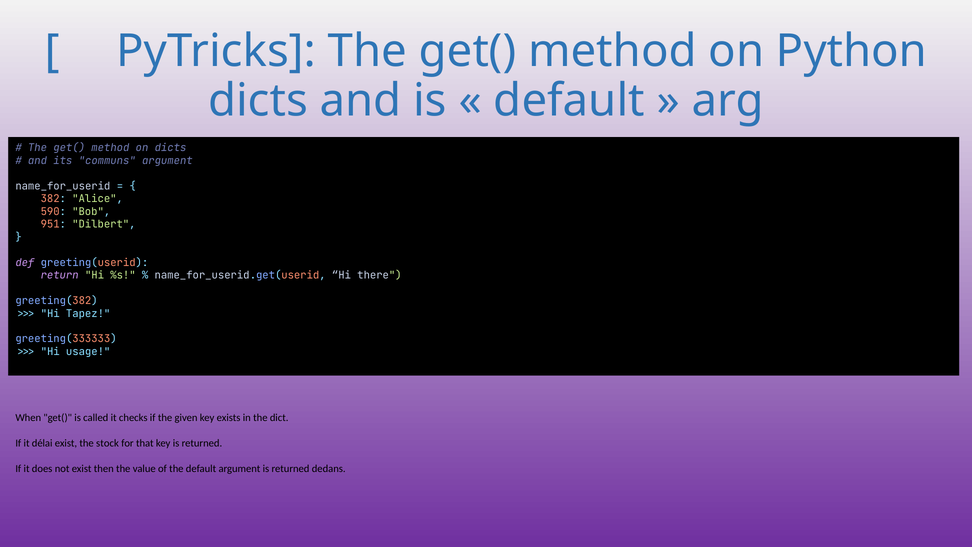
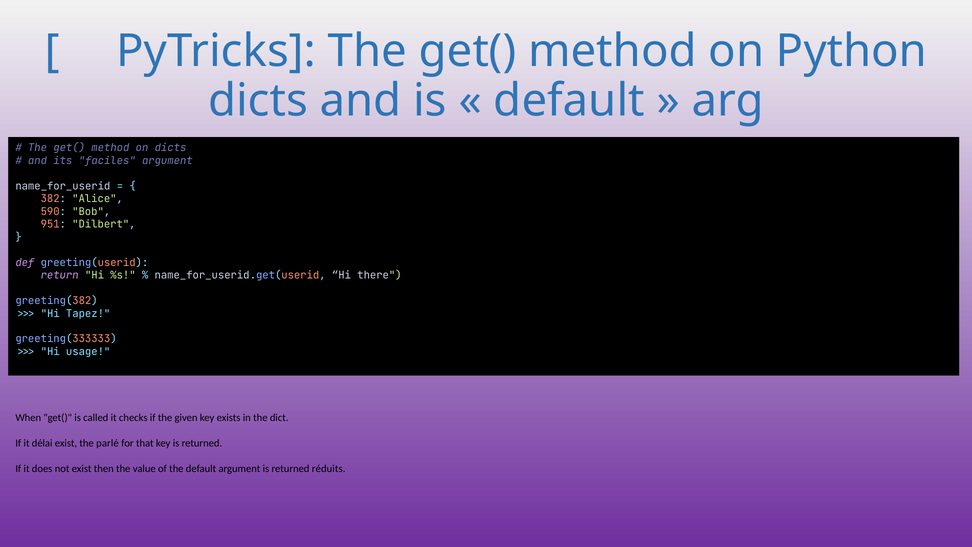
communs: communs -> faciles (107, 160)
stock: stock -> parlé (107, 443)
dedans: dedans -> réduits (329, 469)
